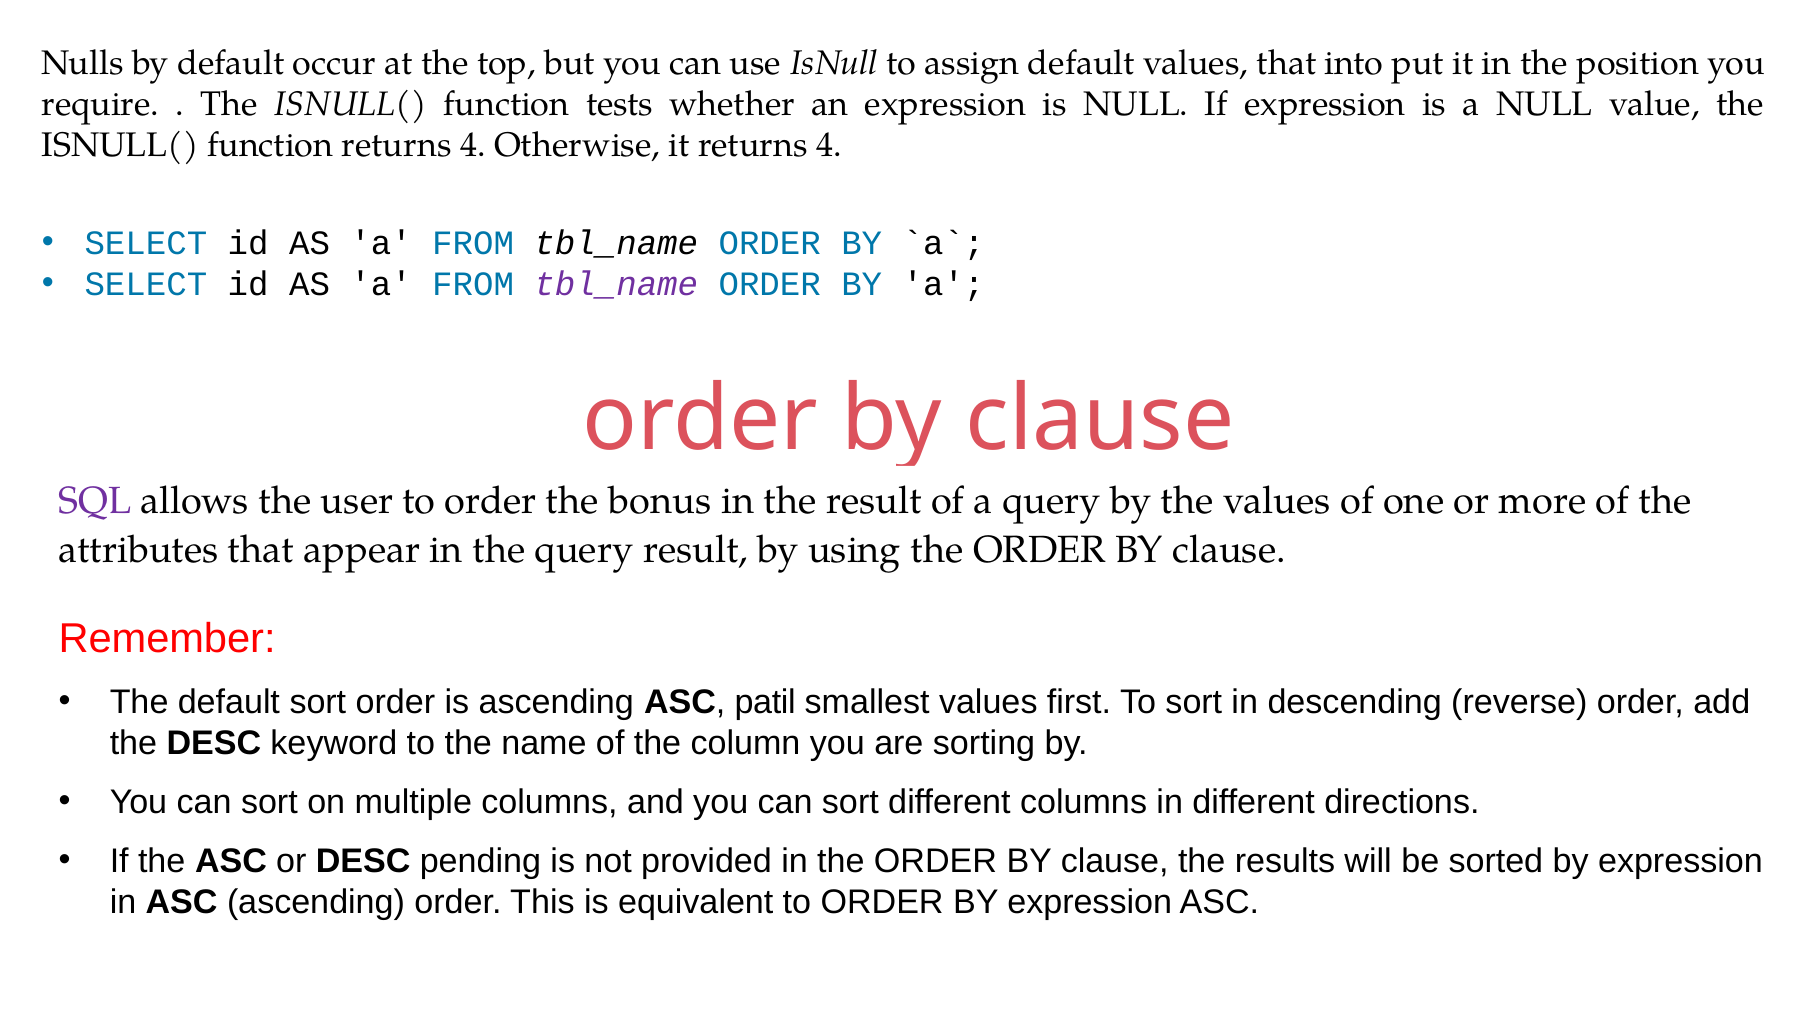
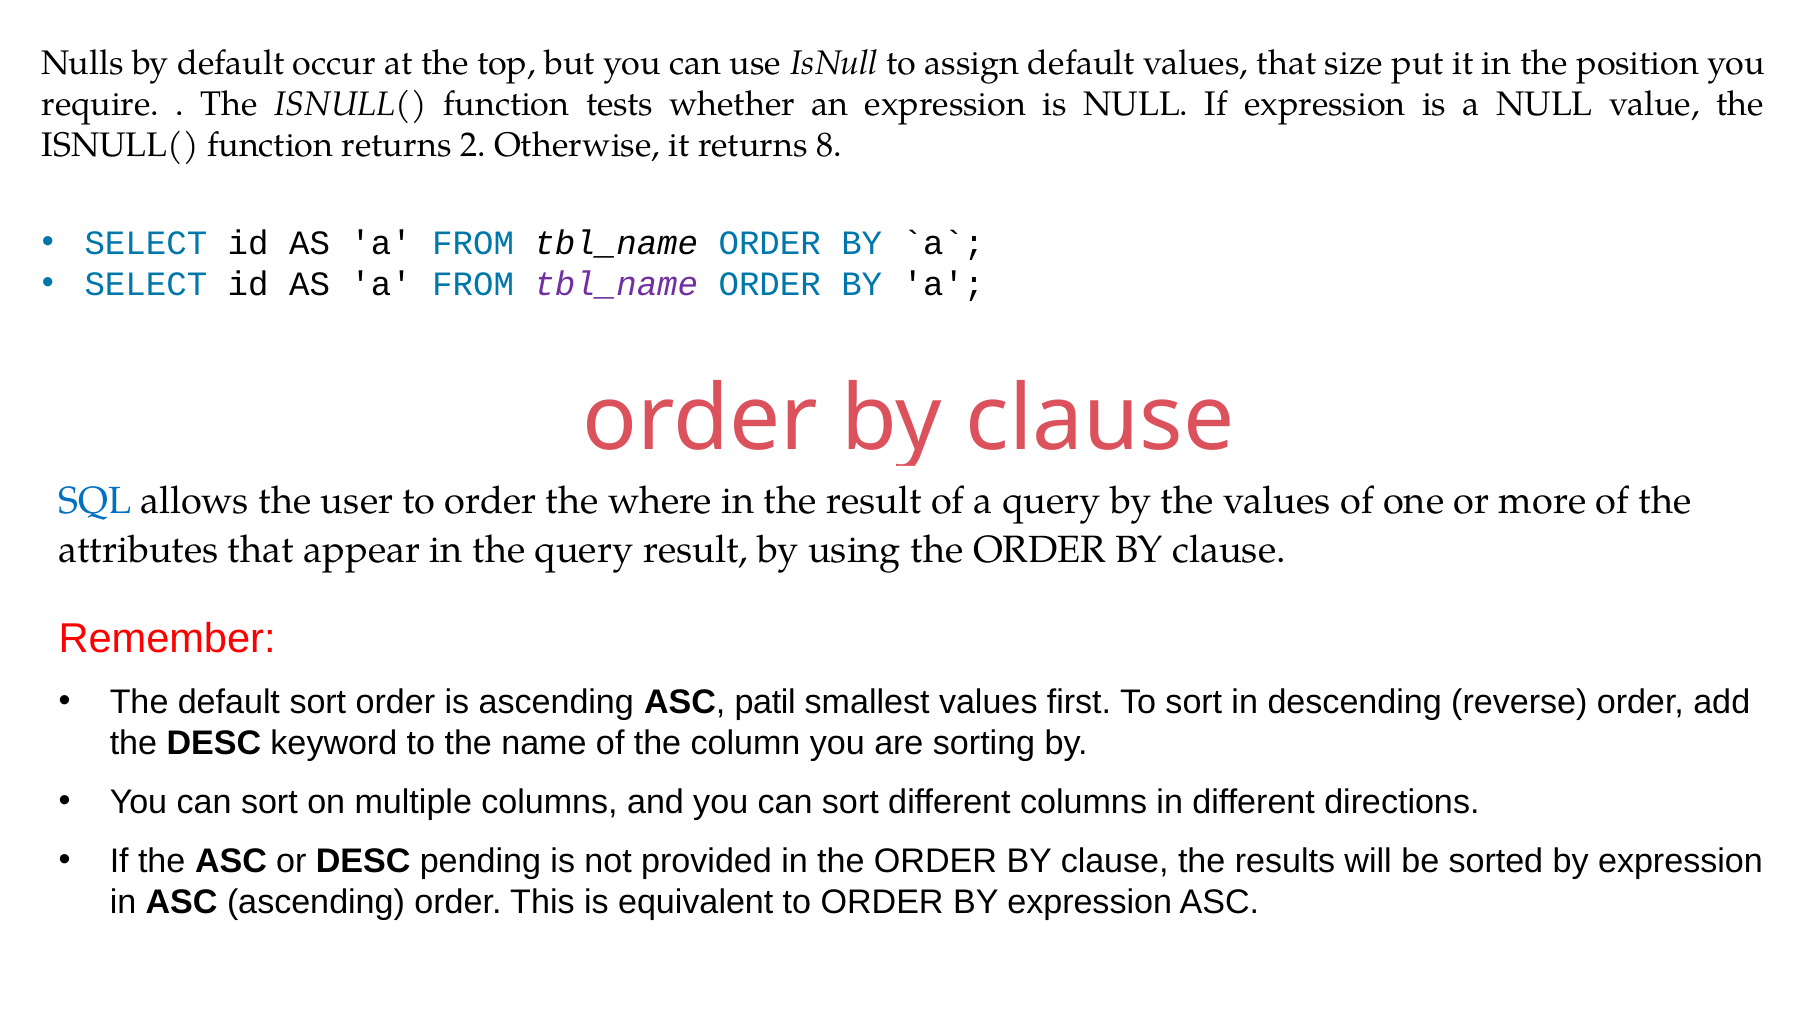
into: into -> size (1354, 64)
function returns 4: 4 -> 2 (473, 145)
it returns 4: 4 -> 8 (829, 145)
SQL colour: purple -> blue (95, 501)
bonus: bonus -> where (660, 501)
